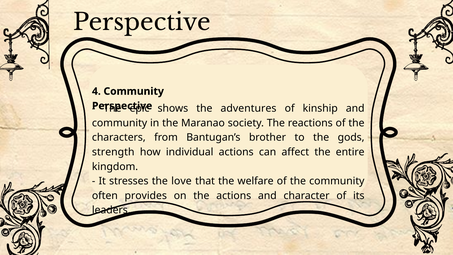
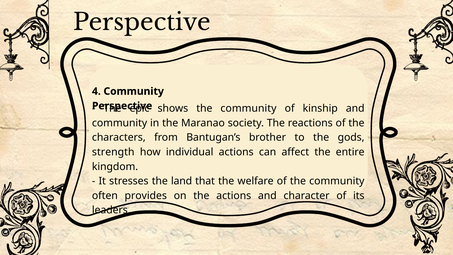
shows the adventures: adventures -> community (248, 108)
love: love -> land (182, 181)
